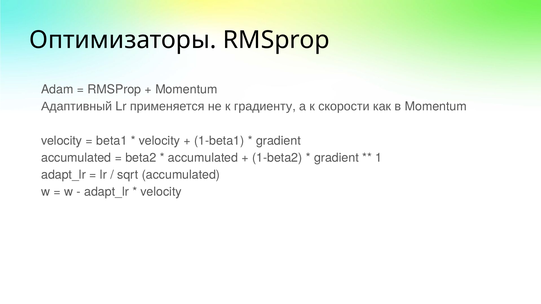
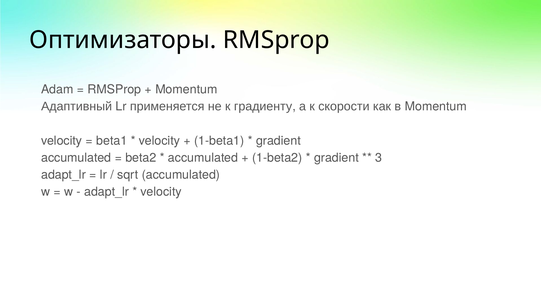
1: 1 -> 3 (379, 158)
